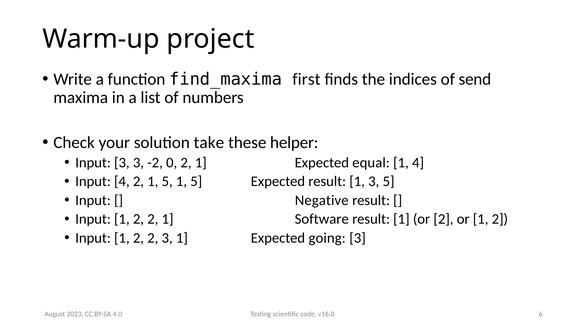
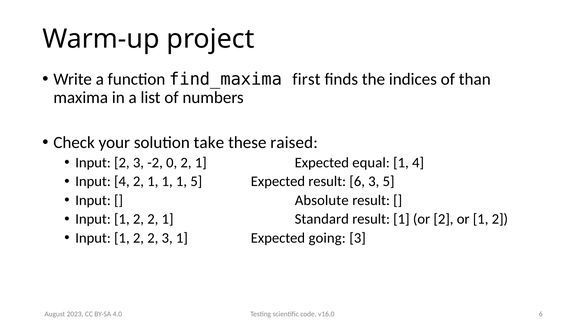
send: send -> than (475, 79)
helper: helper -> raised (294, 143)
Input 3: 3 -> 2 (122, 163)
2 1 5: 5 -> 1 (167, 182)
Expected result 1: 1 -> 6 (357, 182)
Negative: Negative -> Absolute (322, 200)
Software: Software -> Standard (322, 219)
